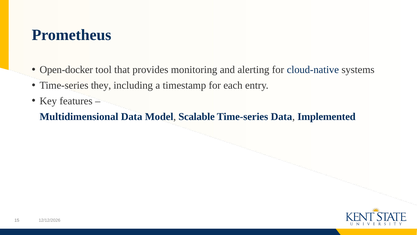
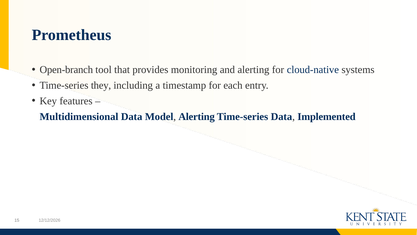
Open-docker: Open-docker -> Open-branch (66, 70)
Model Scalable: Scalable -> Alerting (197, 116)
